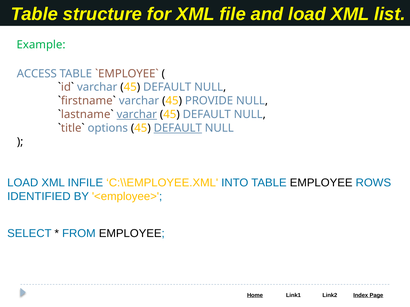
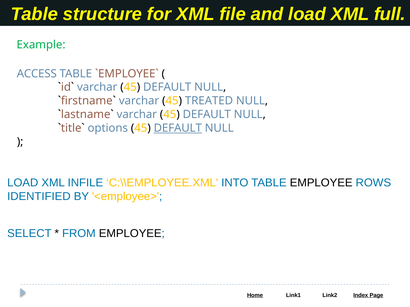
list: list -> full (390, 14)
PROVIDE: PROVIDE -> TREATED (209, 101)
varchar underline: present -> none (137, 115)
